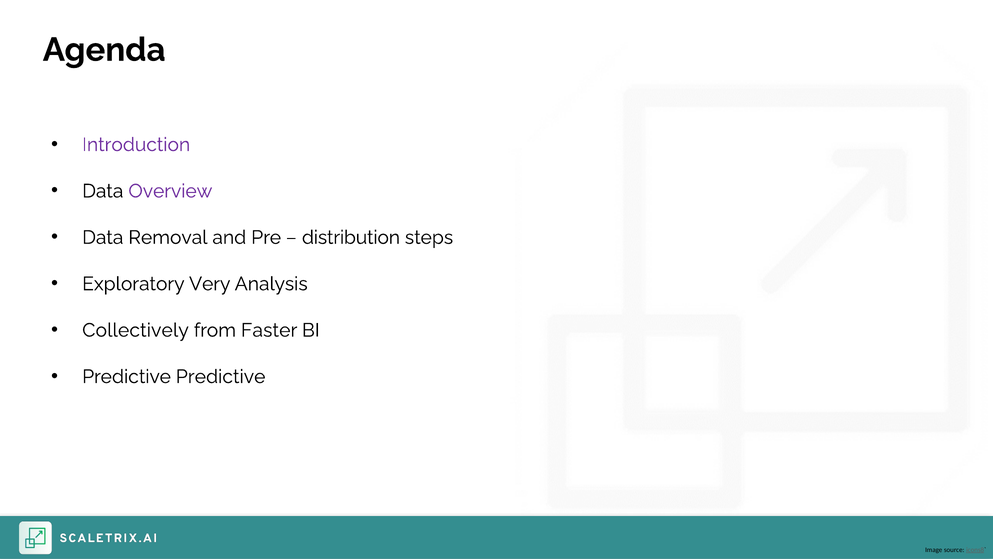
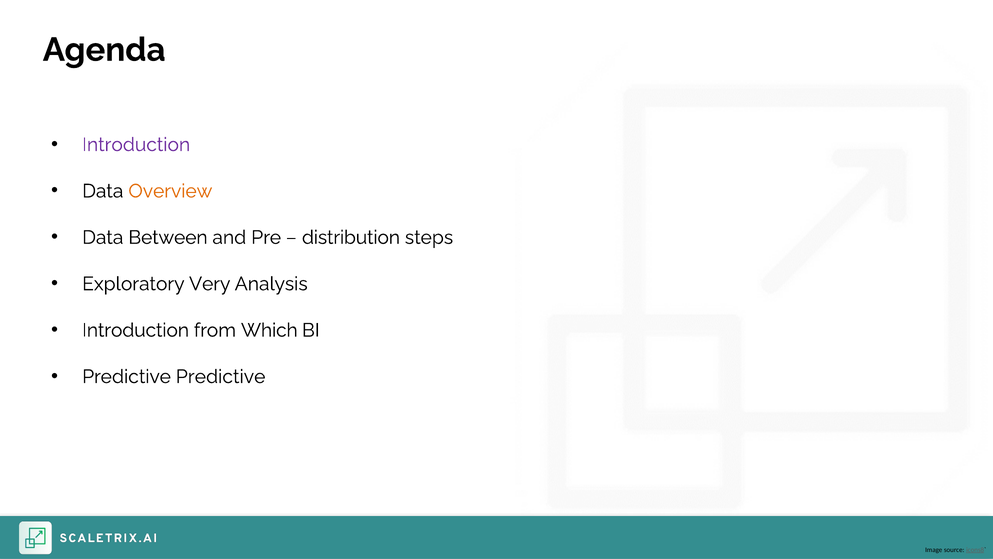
Overview colour: purple -> orange (170, 191)
Removal: Removal -> Between (168, 237)
Collectively: Collectively -> Introduction (136, 330)
Faster: Faster -> Which (269, 330)
